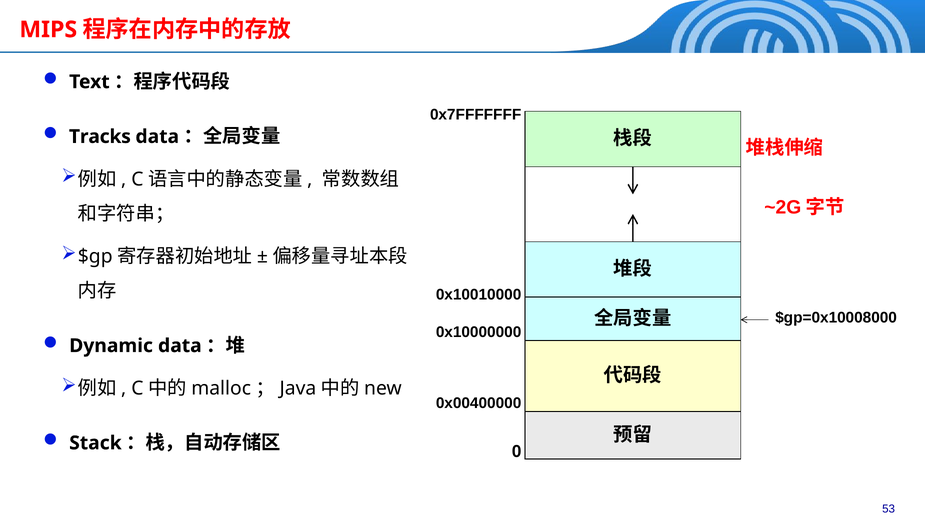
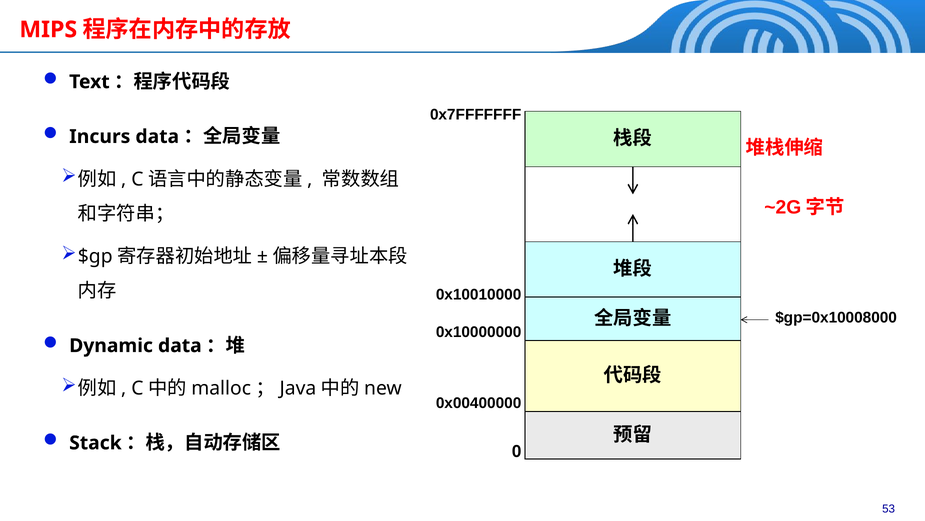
Tracks: Tracks -> Incurs (100, 136)
